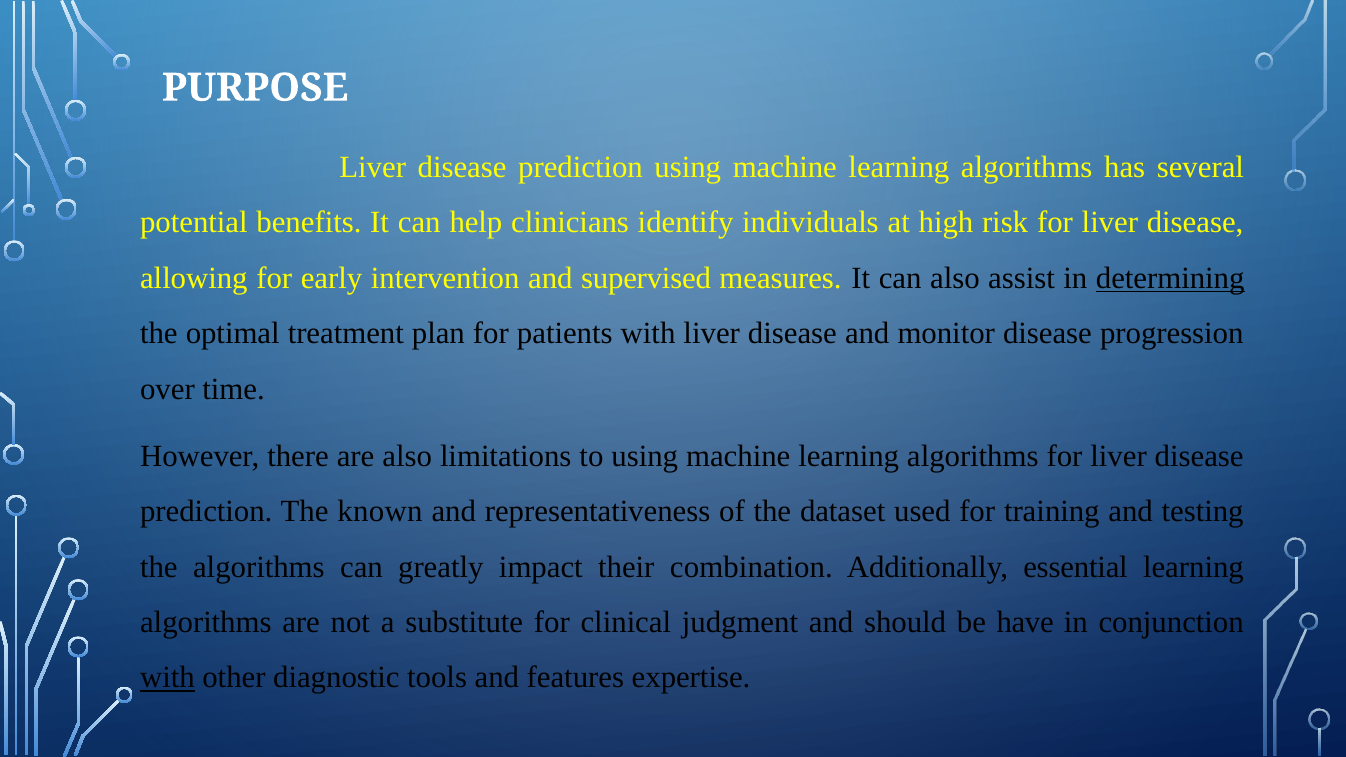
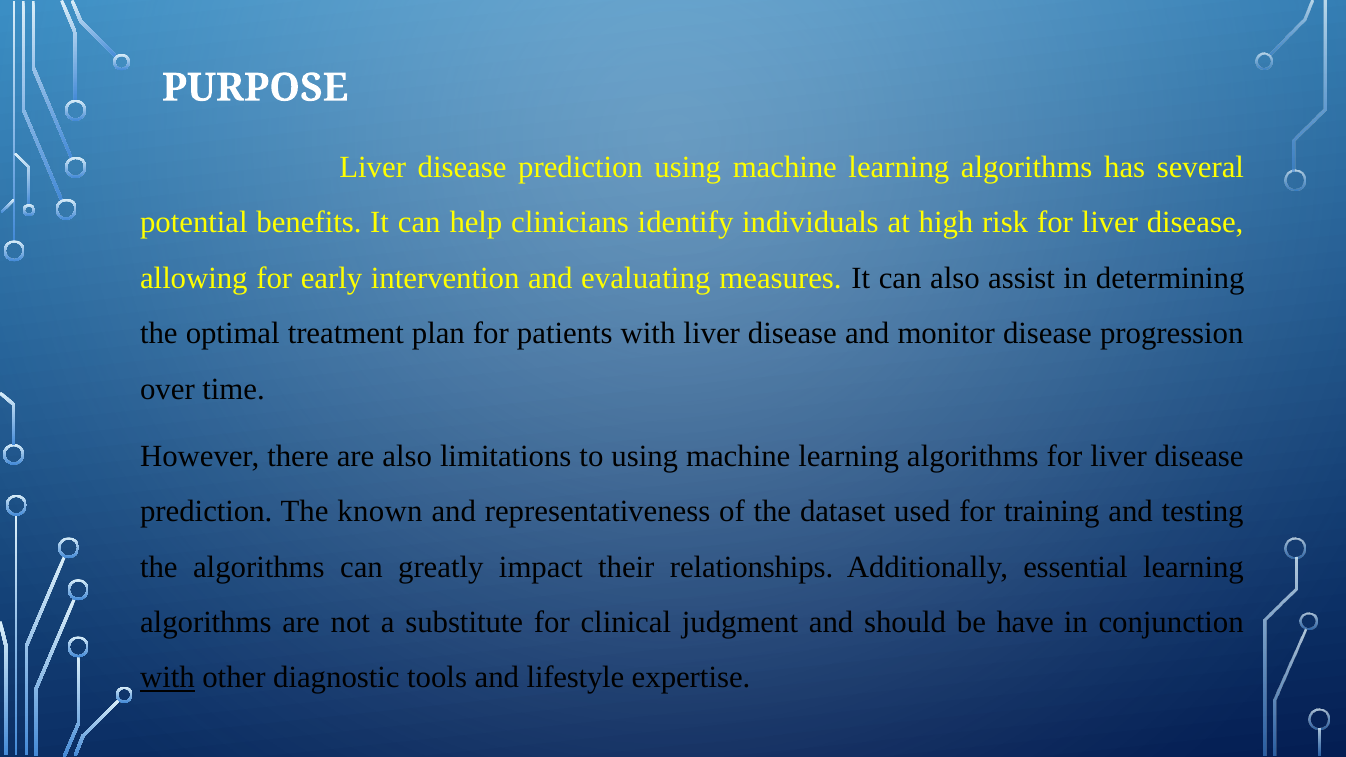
supervised: supervised -> evaluating (646, 278)
determining underline: present -> none (1170, 278)
combination: combination -> relationships (752, 567)
features: features -> lifestyle (575, 678)
